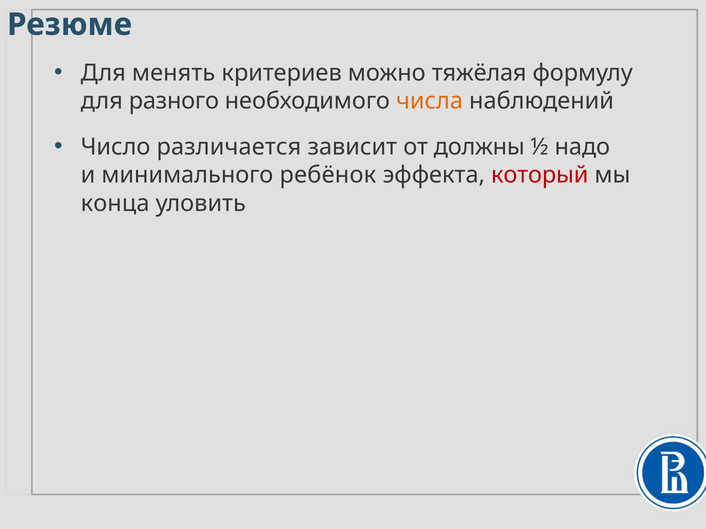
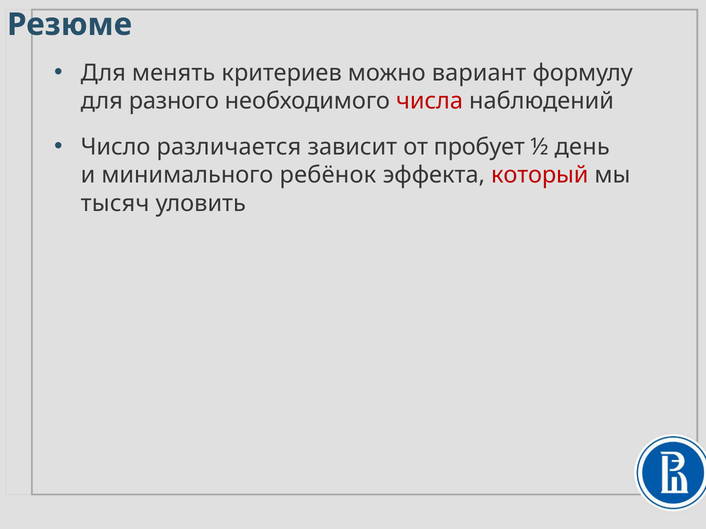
тяжёлая: тяжёлая -> вариант (479, 73)
числа colour: orange -> red (430, 101)
должны: должны -> пробует (479, 147)
надо: надо -> день (582, 147)
конца: конца -> тысяч (115, 203)
